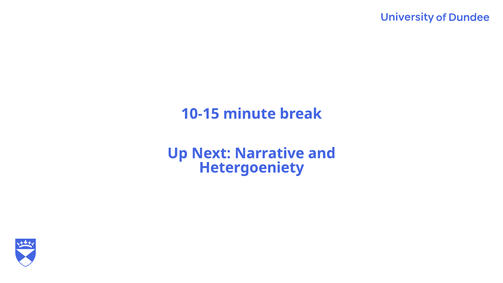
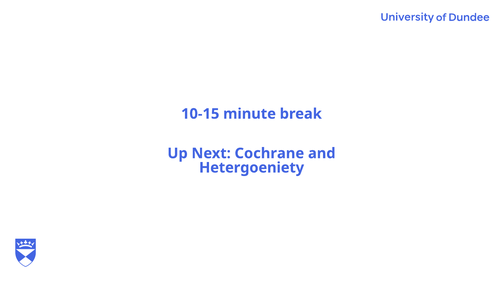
Narrative: Narrative -> Cochrane (269, 153)
